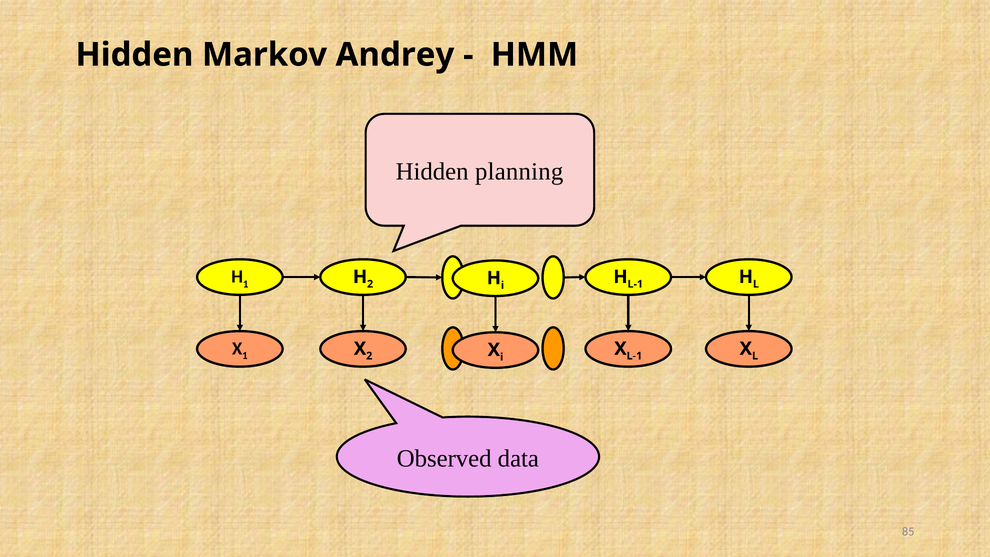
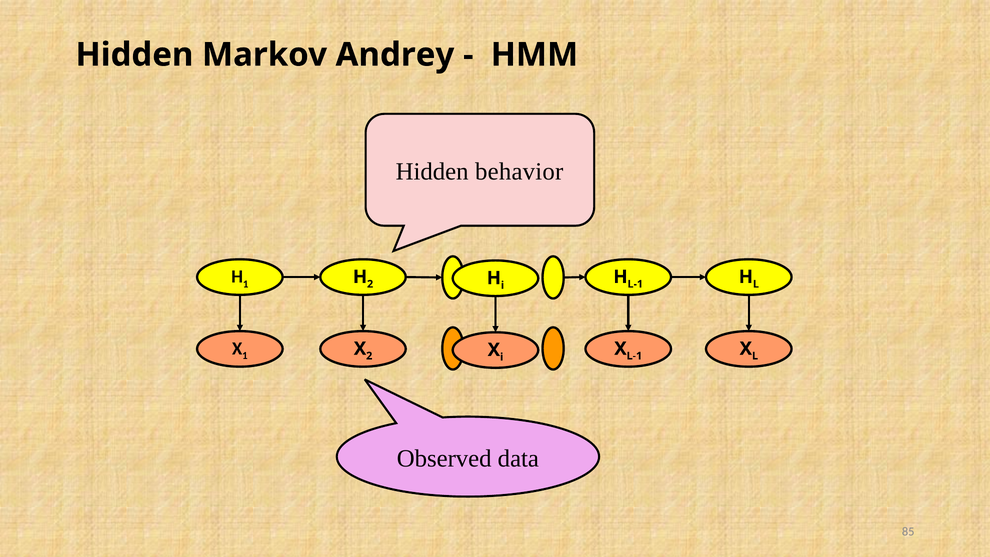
planning: planning -> behavior (519, 171)
